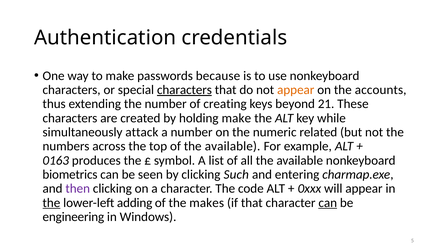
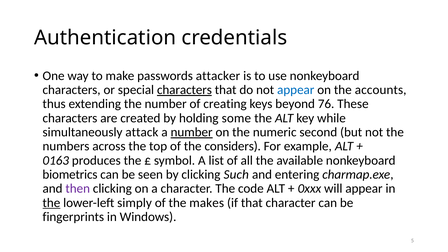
because: because -> attacker (218, 76)
appear colour: orange -> blue (296, 90)
21: 21 -> 76 (326, 104)
holding make: make -> some (236, 118)
number underline: none -> present (192, 132)
related: related -> second (318, 132)
of the available: available -> considers (233, 146)
adding: adding -> simply (135, 203)
can underline: present -> none (328, 203)
engineering: engineering -> fingerprints (73, 217)
